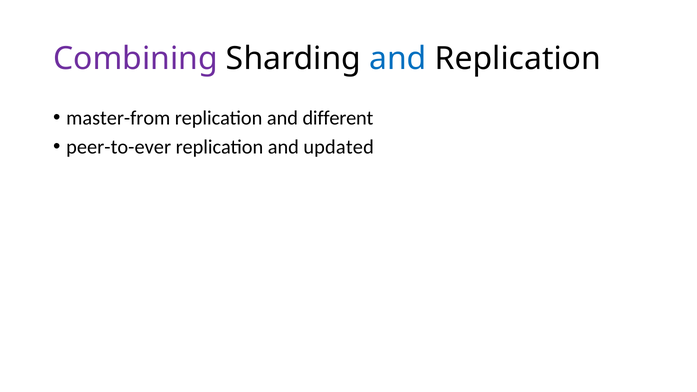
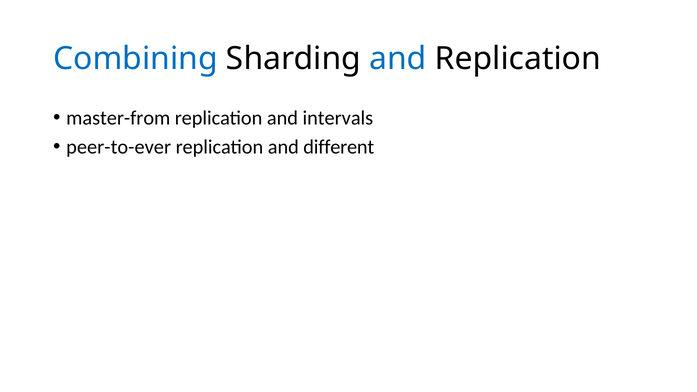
Combining colour: purple -> blue (135, 59)
different: different -> intervals (338, 118)
updated: updated -> different (339, 147)
